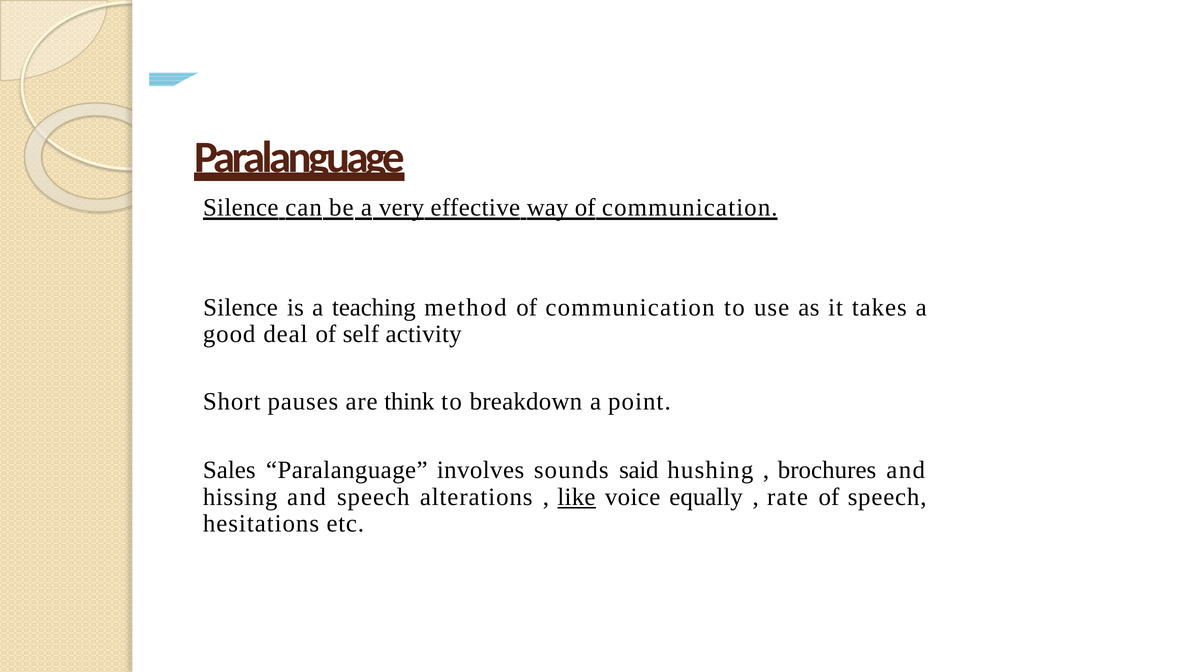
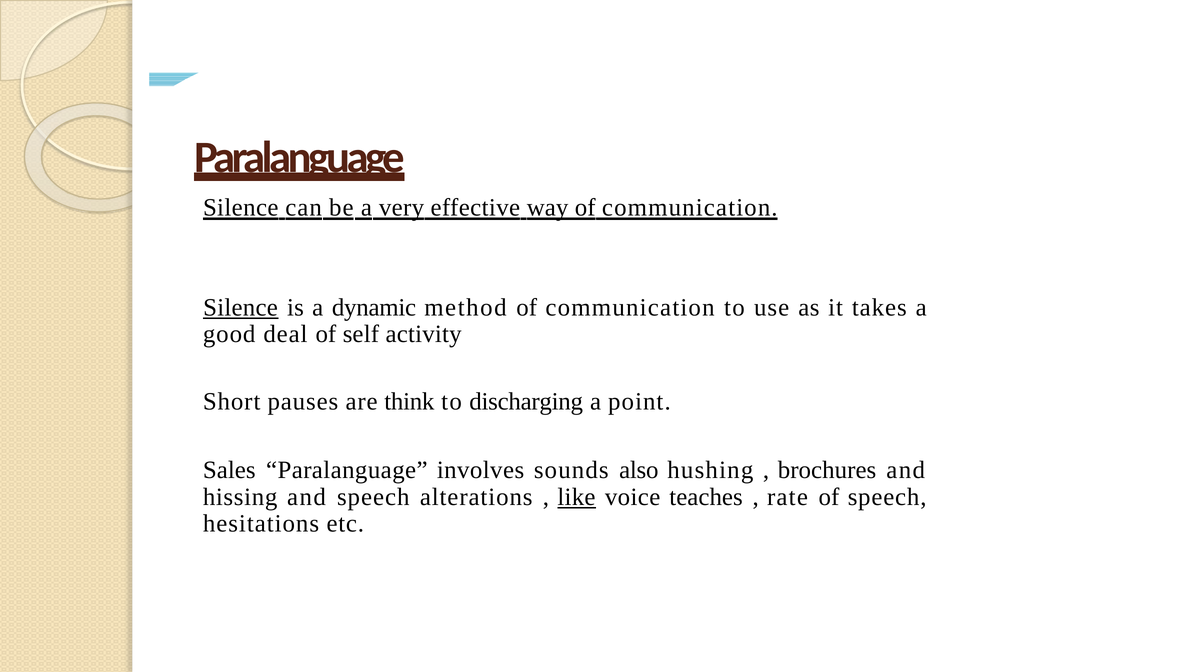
Silence underline: none -> present (241, 307)
teaching: teaching -> dynamic (374, 307)
breakdown: breakdown -> discharging (526, 401)
said: said -> also (639, 470)
equally: equally -> teaches (706, 497)
